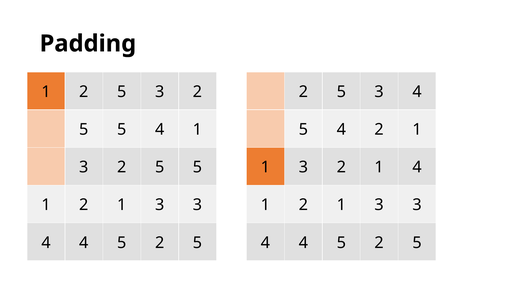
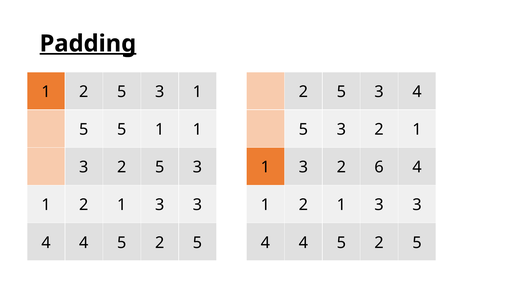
Padding underline: none -> present (88, 44)
2: 2 -> 1 (198, 92)
5 5 4: 4 -> 1 (160, 129)
4: 4 -> 3 (341, 129)
5: 5 -> 3 (198, 167)
3 2 1: 1 -> 6 (379, 167)
